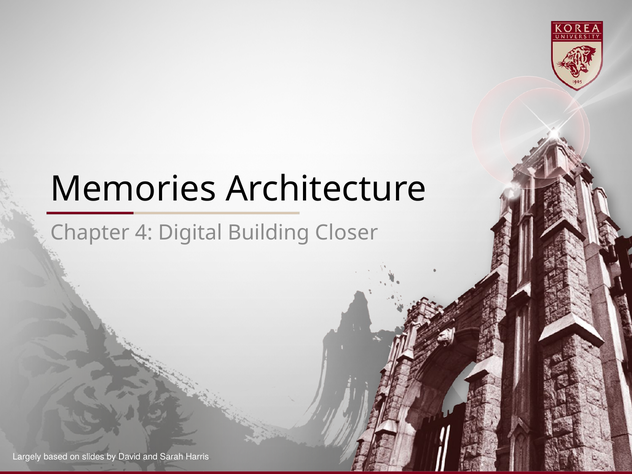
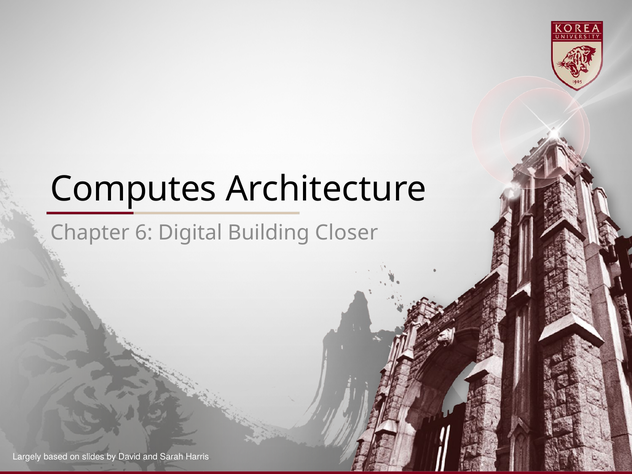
Memories: Memories -> Computes (134, 189)
4: 4 -> 6 (144, 233)
